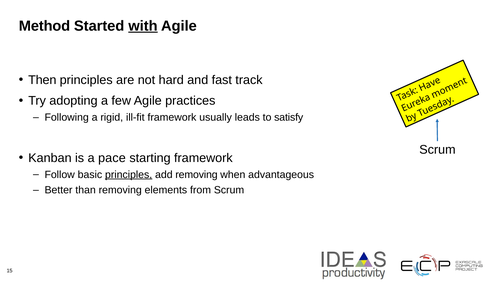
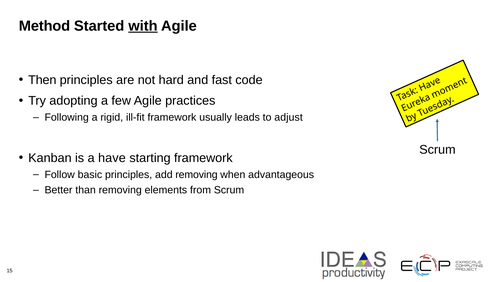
track: track -> code (249, 80)
satisfy: satisfy -> adjust (289, 118)
pace: pace -> have (112, 158)
principles underline: present -> none (129, 175)
